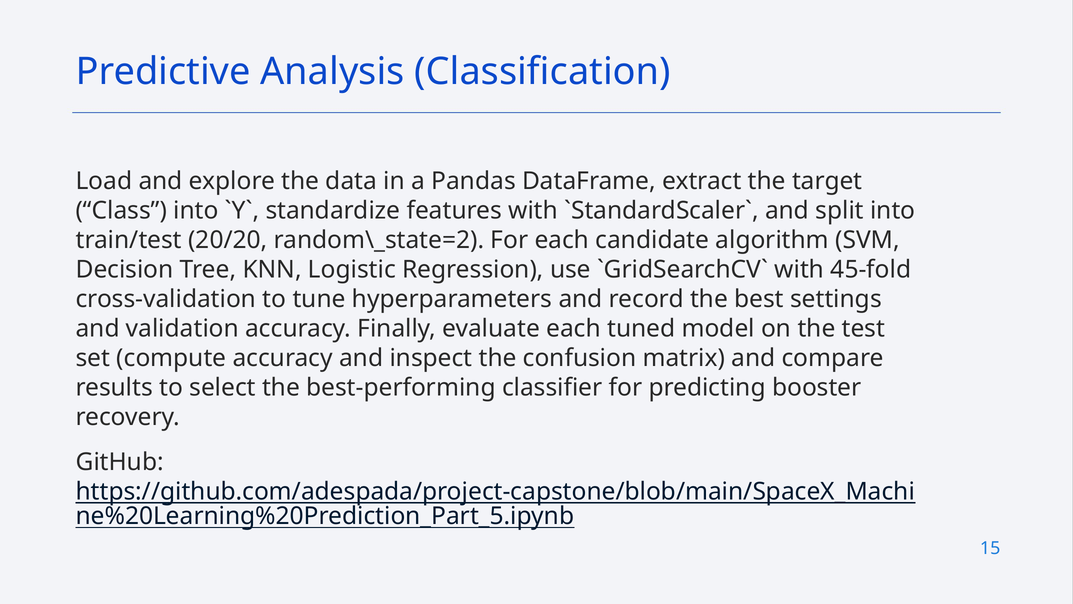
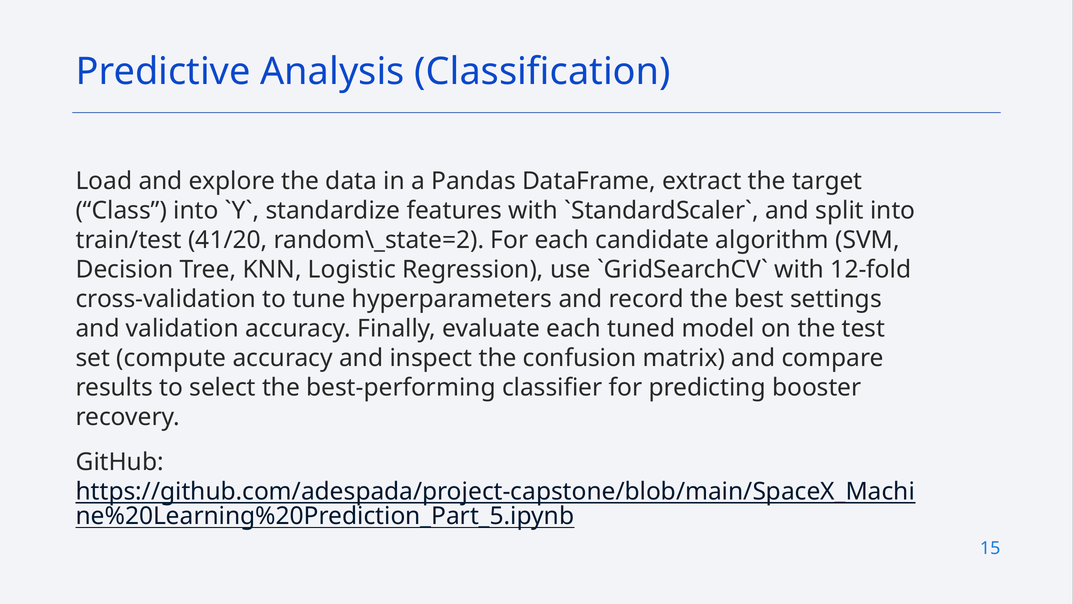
20/20: 20/20 -> 41/20 (228, 240)
45-fold: 45-fold -> 12-fold (871, 269)
